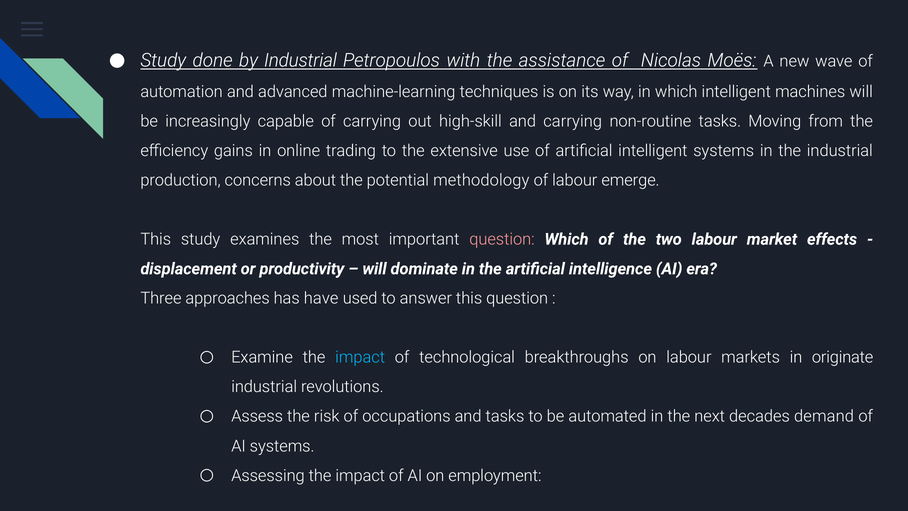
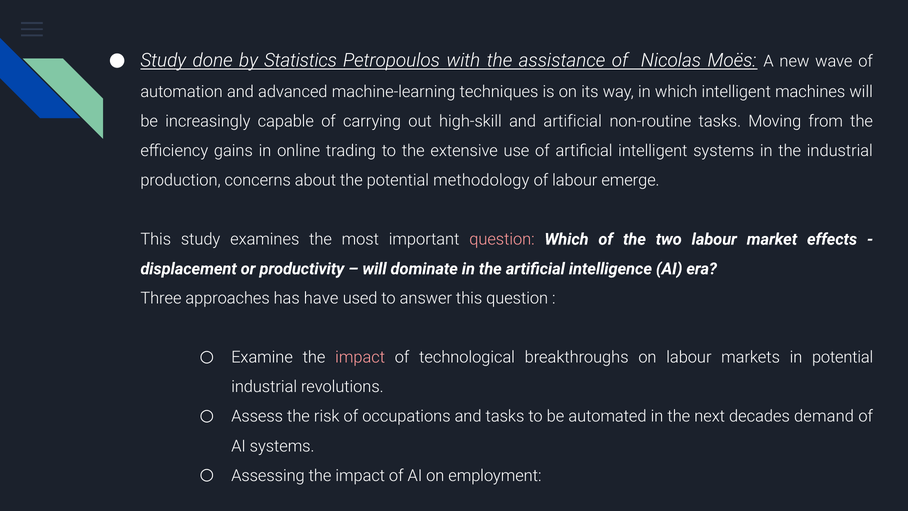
by Industrial: Industrial -> Statistics (301, 61)
and carrying: carrying -> artificial (573, 121)
impact colour: light blue -> pink (360, 357)
in originate: originate -> potential (843, 357)
